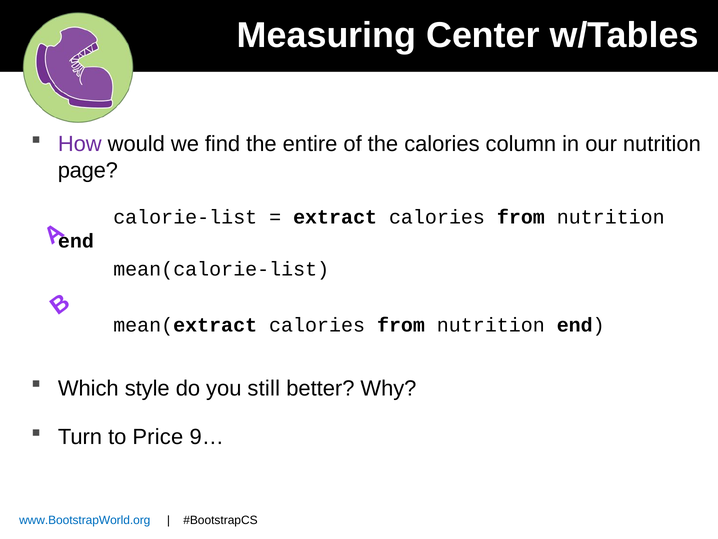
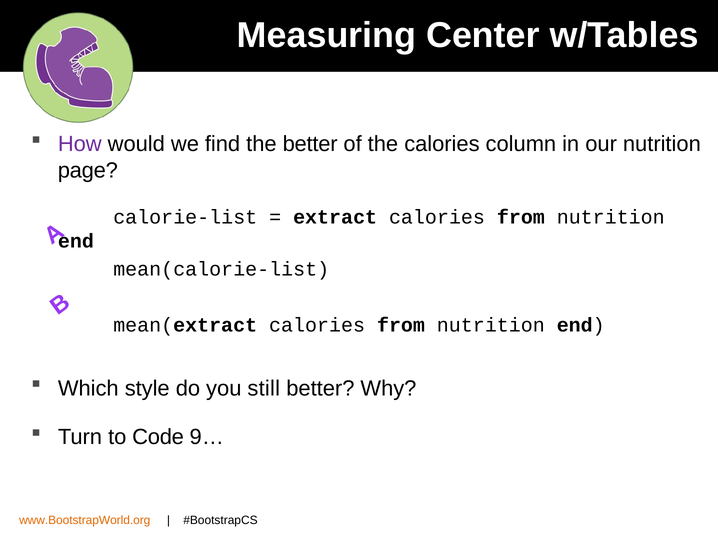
the entire: entire -> better (310, 144)
Price: Price -> Code (158, 437)
www.BootstrapWorld.org colour: blue -> orange (85, 520)
